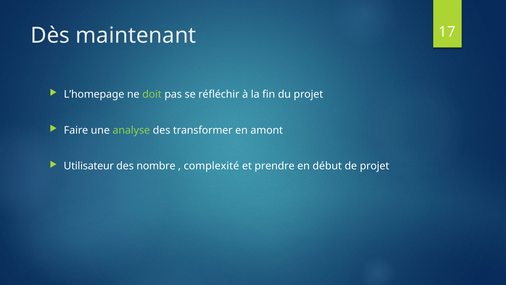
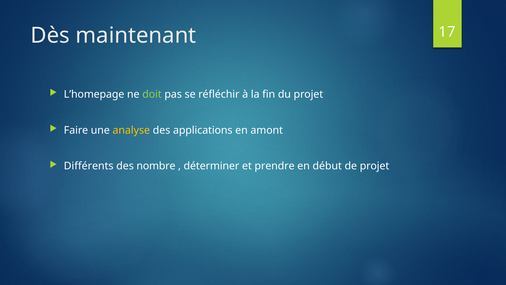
analyse colour: light green -> yellow (131, 130)
transformer: transformer -> applications (203, 130)
Utilisateur: Utilisateur -> Différents (89, 166)
complexité: complexité -> déterminer (211, 166)
